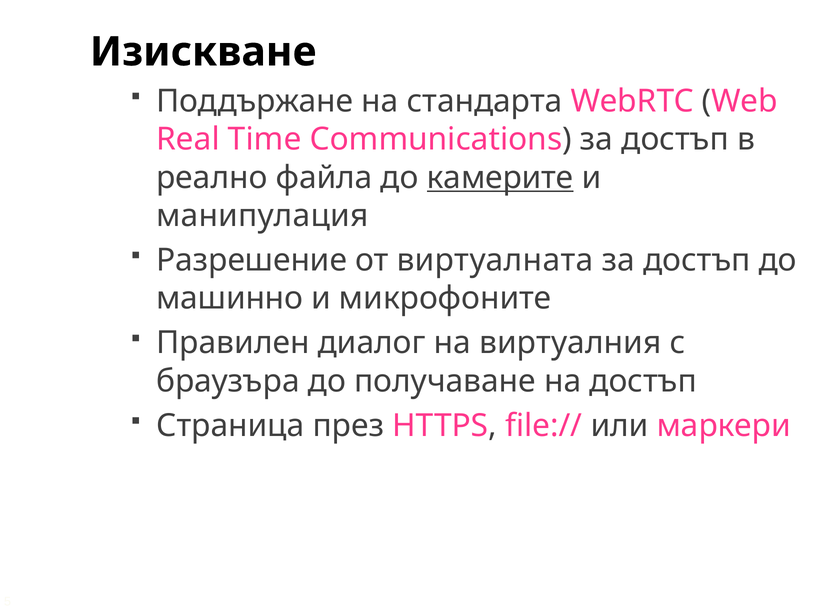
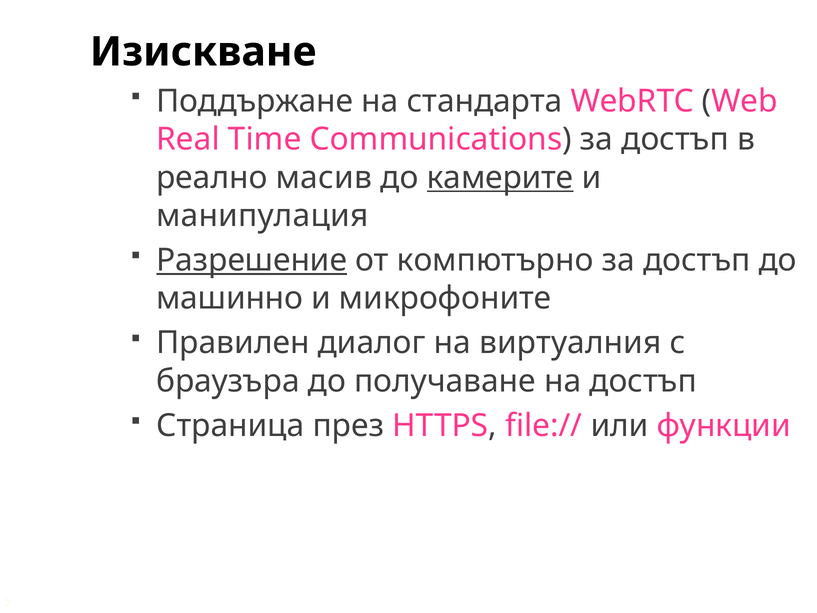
файла: файла -> масив (324, 177)
Разрешение underline: none -> present (252, 260)
виртуалната: виртуалната -> компютърно (495, 260)
маркери: маркери -> функции (724, 425)
